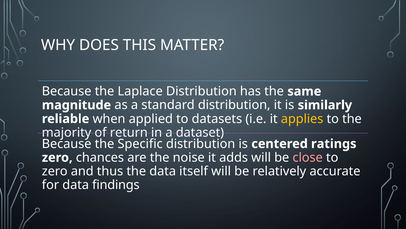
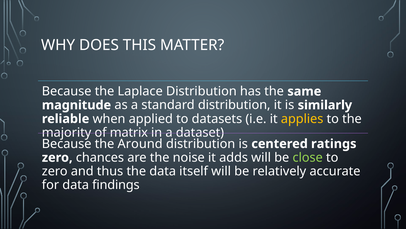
return: return -> matrix (129, 132)
Specific: Specific -> Around (140, 143)
close colour: pink -> light green (308, 157)
